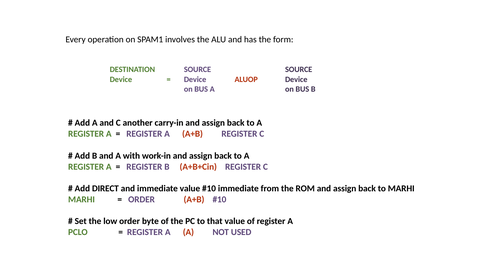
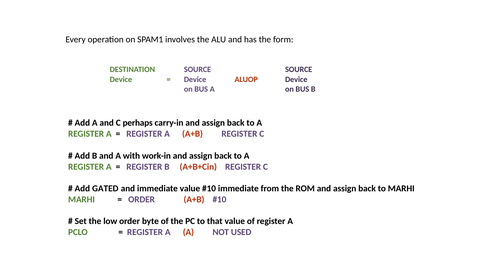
another: another -> perhaps (138, 123)
DIRECT: DIRECT -> GATED (105, 188)
